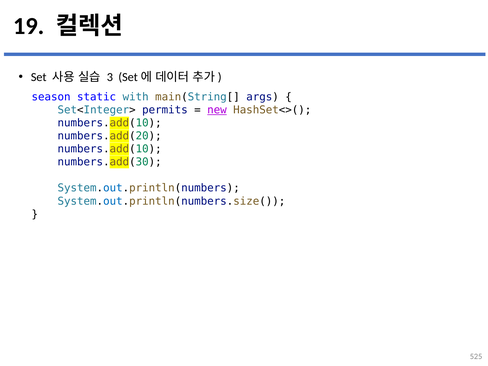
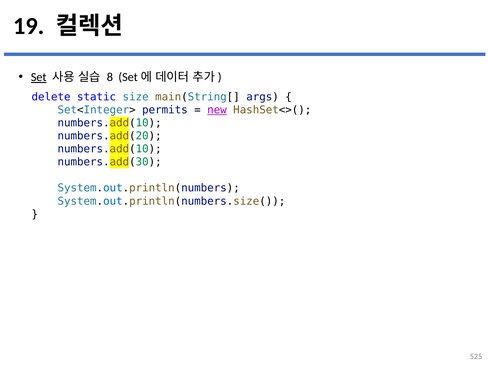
Set underline: none -> present (39, 77)
3: 3 -> 8 (110, 77)
season: season -> delete (51, 97)
with: with -> size (136, 97)
